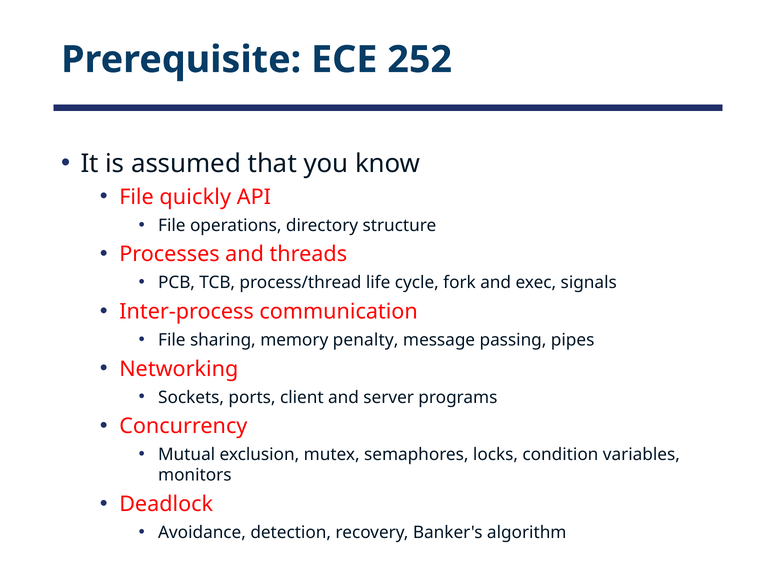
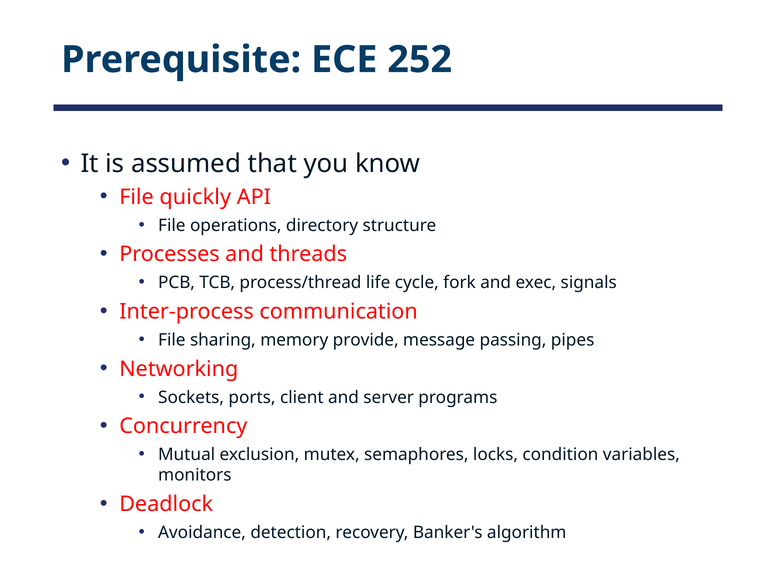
penalty: penalty -> provide (366, 340)
